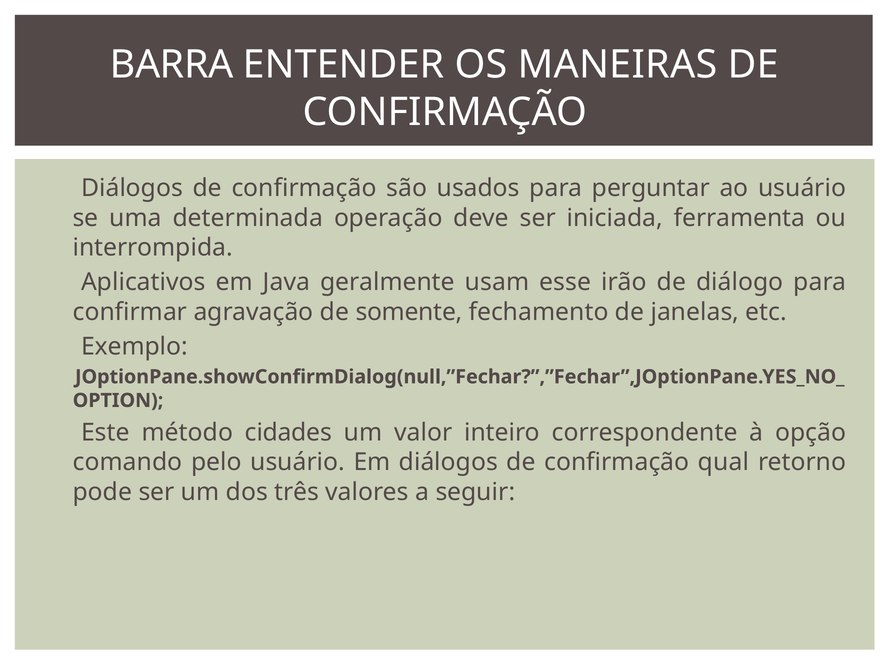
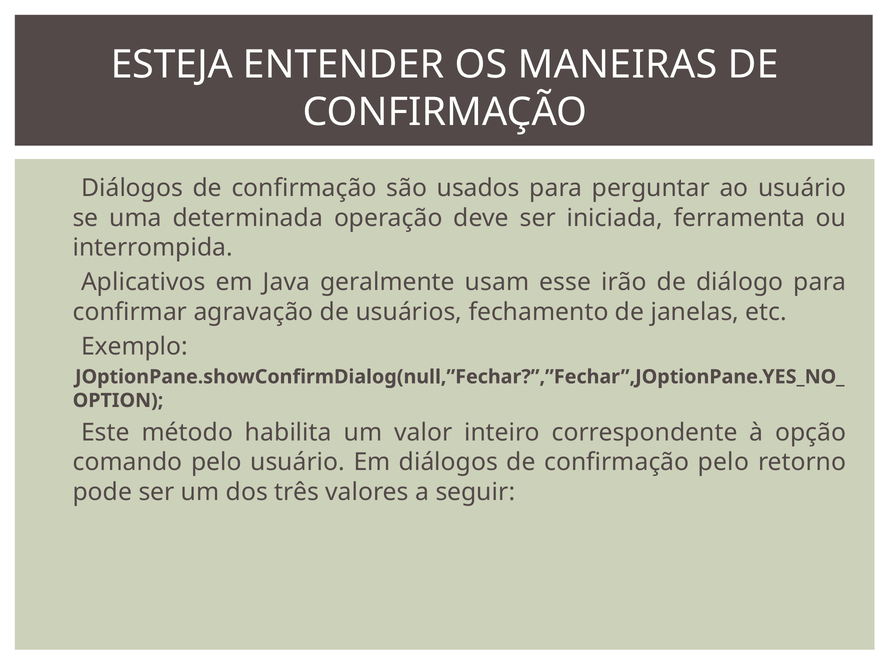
BARRA: BARRA -> ESTEJA (172, 65)
somente: somente -> usuários (409, 312)
cidades: cidades -> habilita (288, 433)
confirmação qual: qual -> pelo (723, 463)
